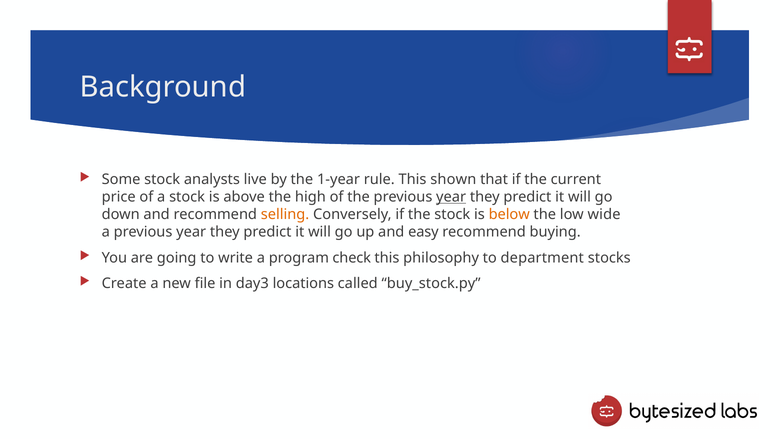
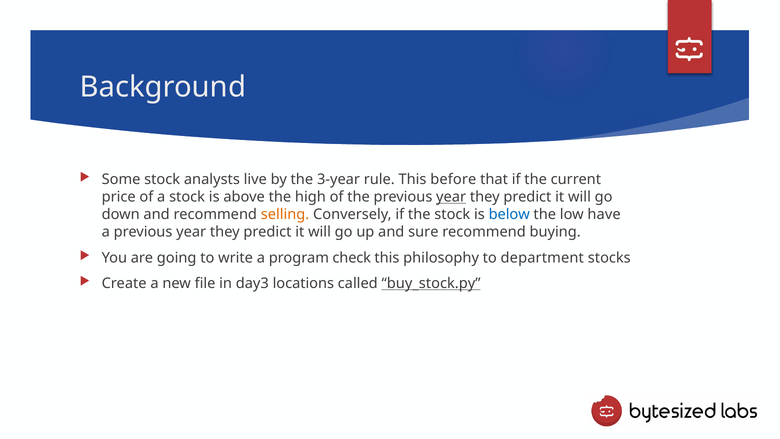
1-year: 1-year -> 3-year (338, 179)
shown: shown -> before (453, 179)
below colour: orange -> blue (509, 214)
wide: wide -> have (604, 214)
easy: easy -> sure (423, 232)
buy_stock.py underline: none -> present (431, 283)
